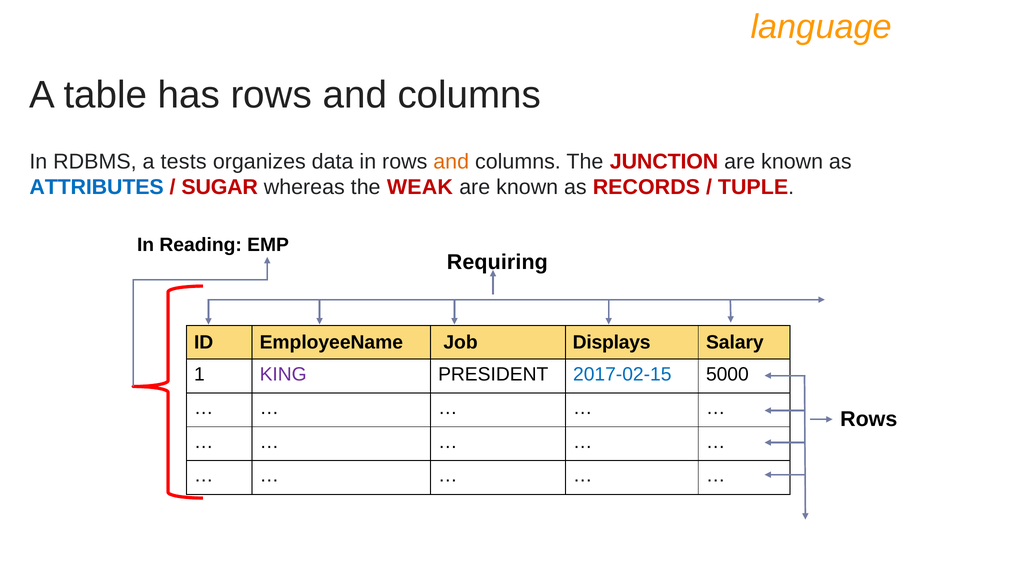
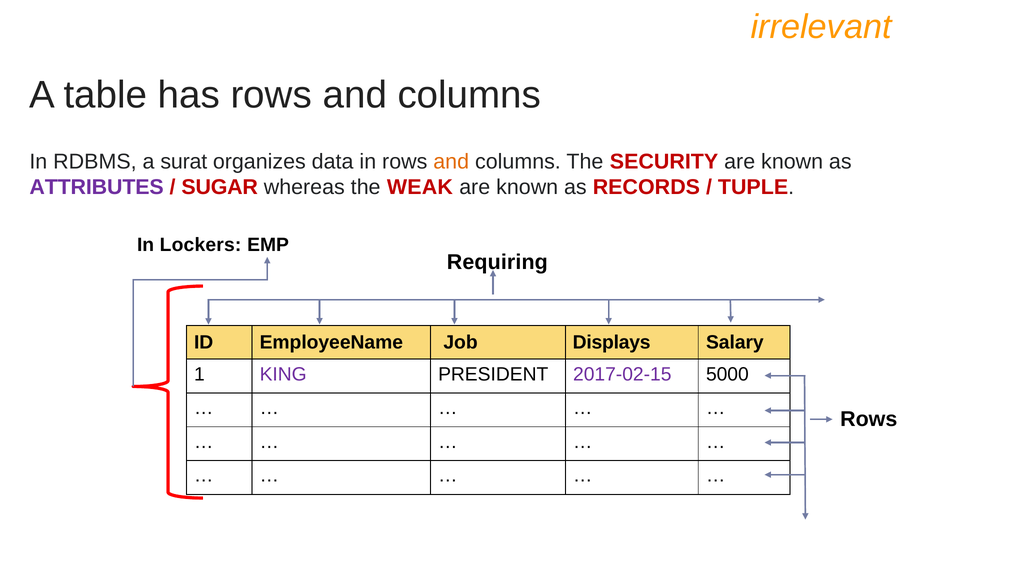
language: language -> irrelevant (821, 27)
tests: tests -> surat (184, 162)
JUNCTION: JUNCTION -> SECURITY (664, 162)
ATTRIBUTES colour: blue -> purple (97, 187)
Reading: Reading -> Lockers (201, 245)
2017-02-15 colour: blue -> purple (622, 374)
